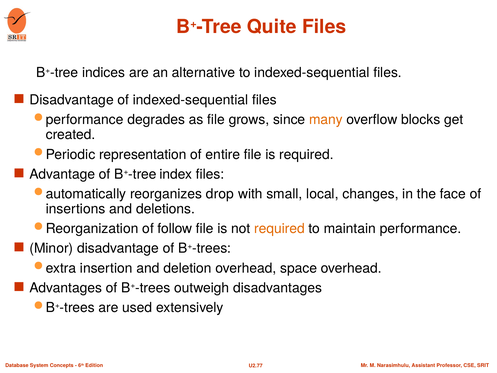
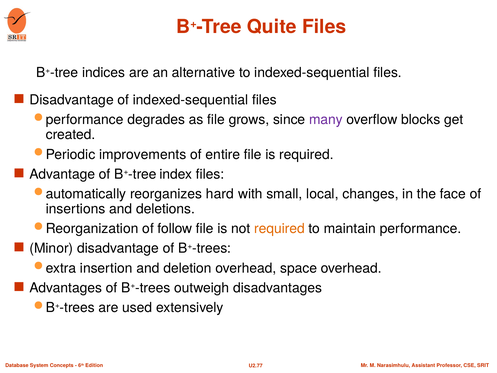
many colour: orange -> purple (326, 120)
representation: representation -> improvements (143, 154)
drop: drop -> hard (220, 194)
